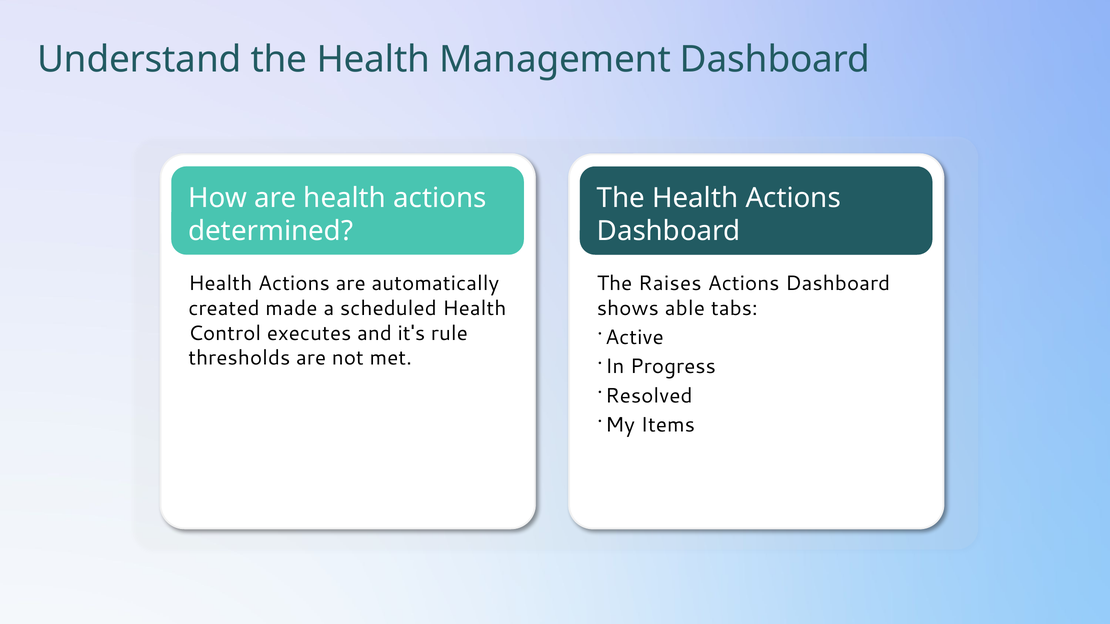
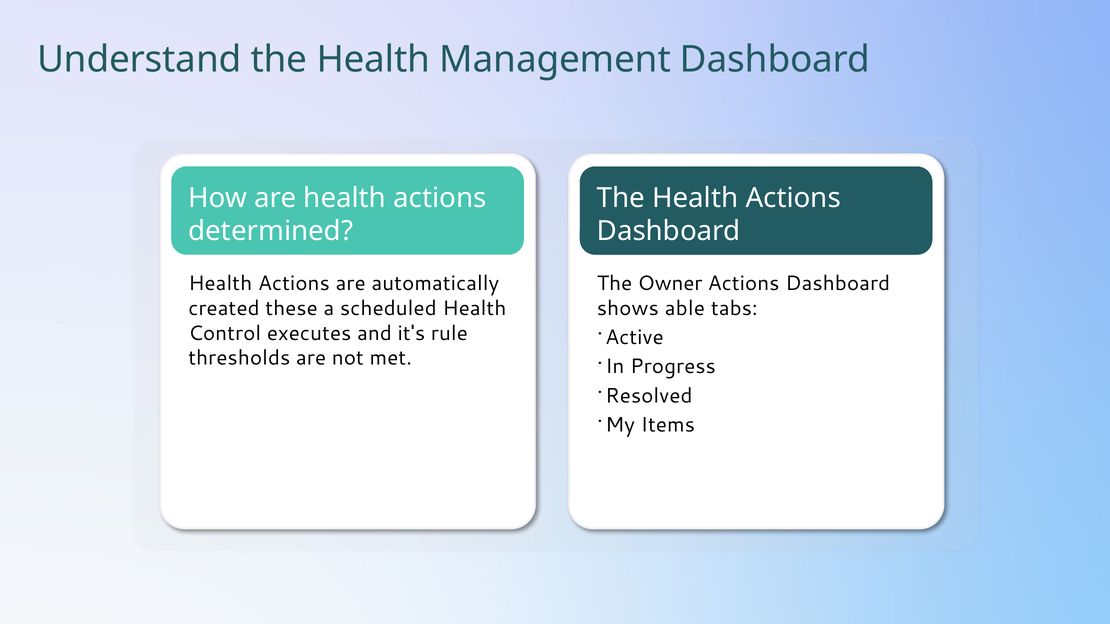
Raises: Raises -> Owner (670, 284)
made: made -> these (292, 308)
